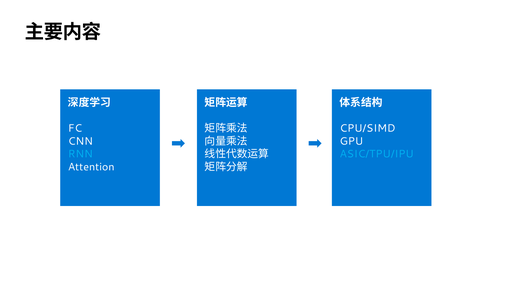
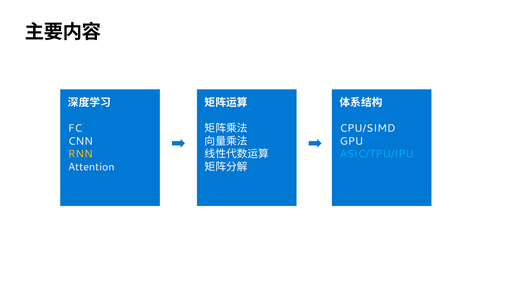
RNN colour: light blue -> yellow (80, 154)
